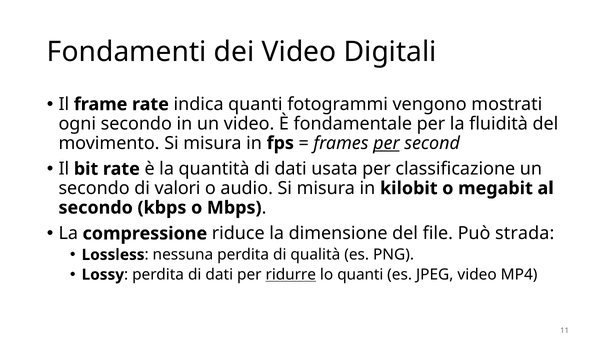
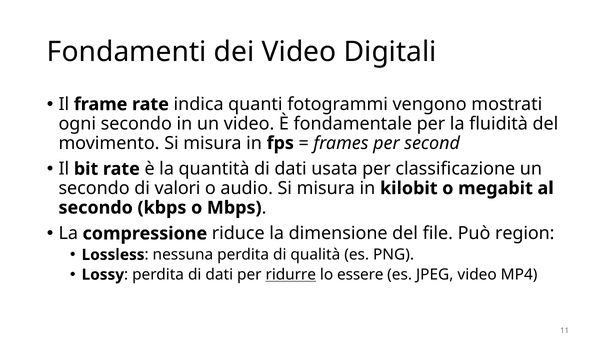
per underline: present -> none (386, 143)
strada: strada -> region (525, 233)
lo quanti: quanti -> essere (360, 274)
